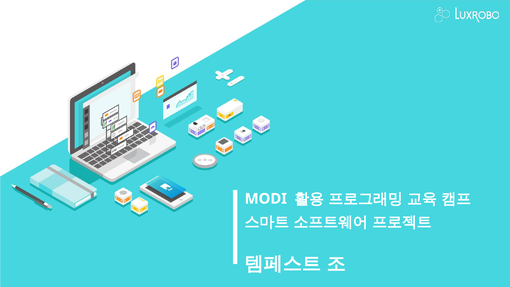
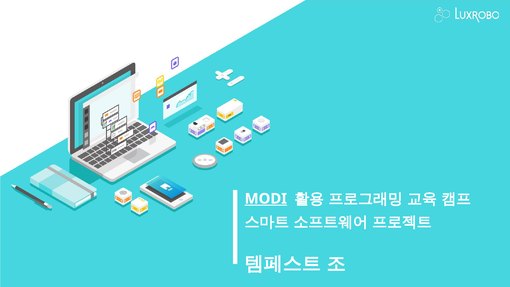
MODI underline: none -> present (266, 199)
